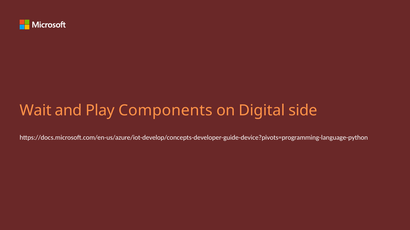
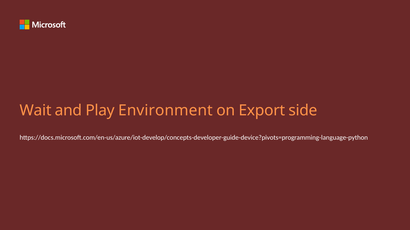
Components: Components -> Environment (165, 111)
Digital: Digital -> Export (262, 111)
